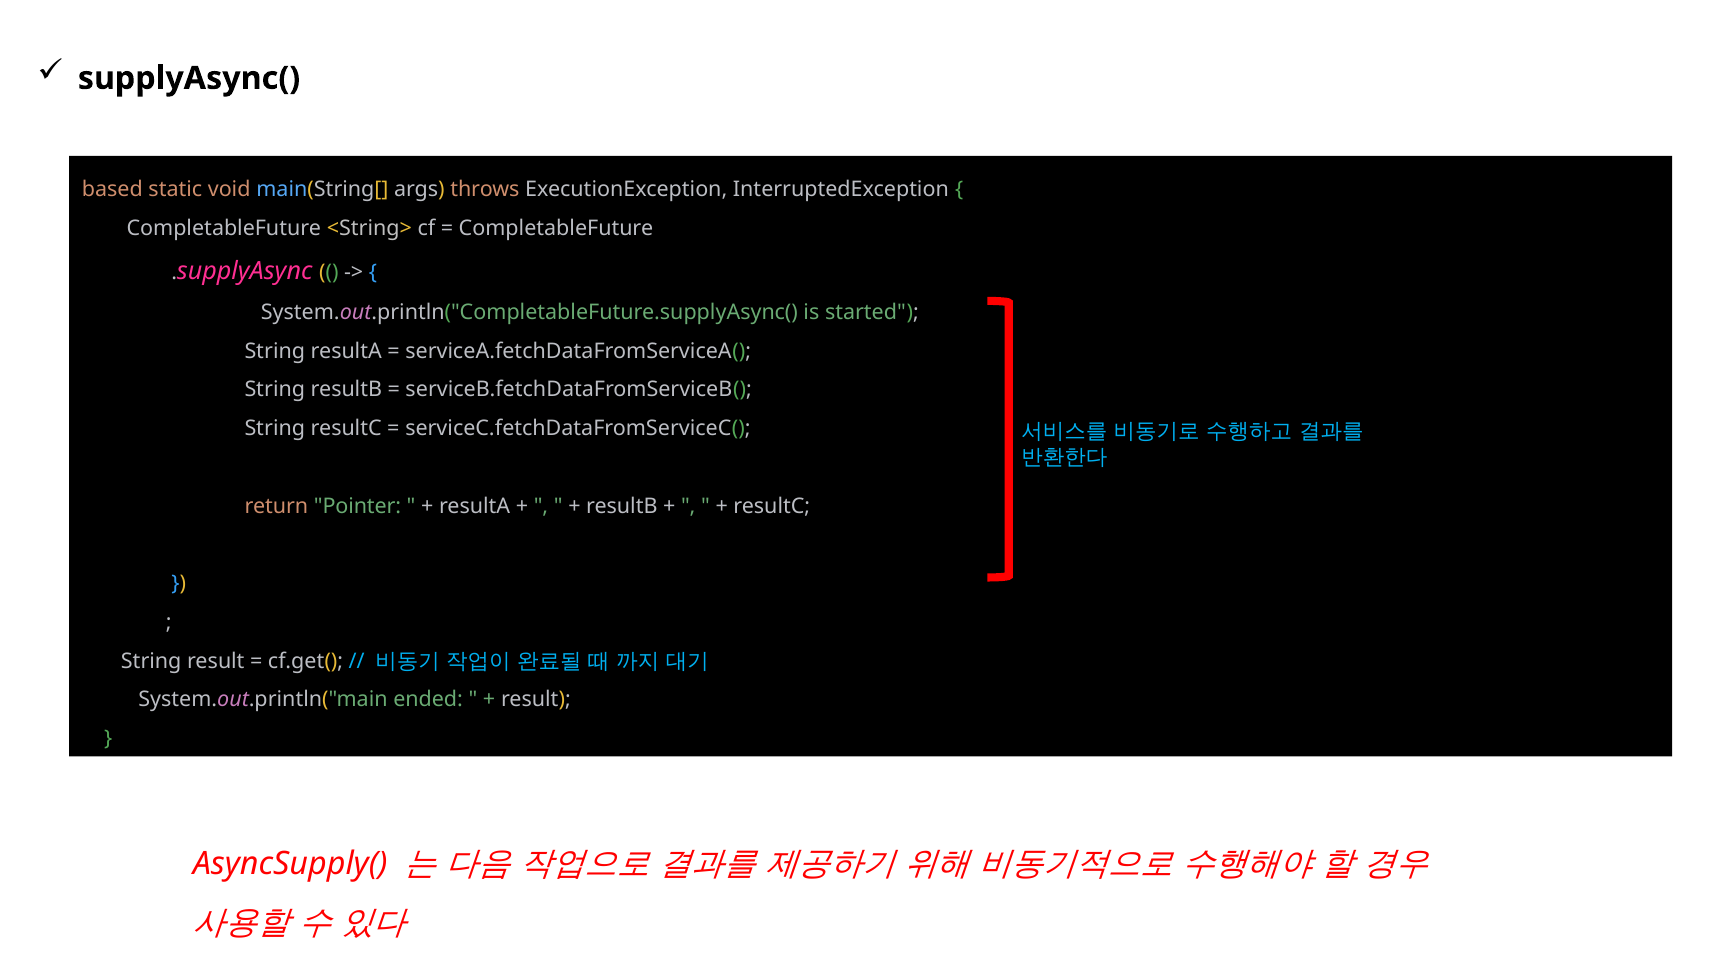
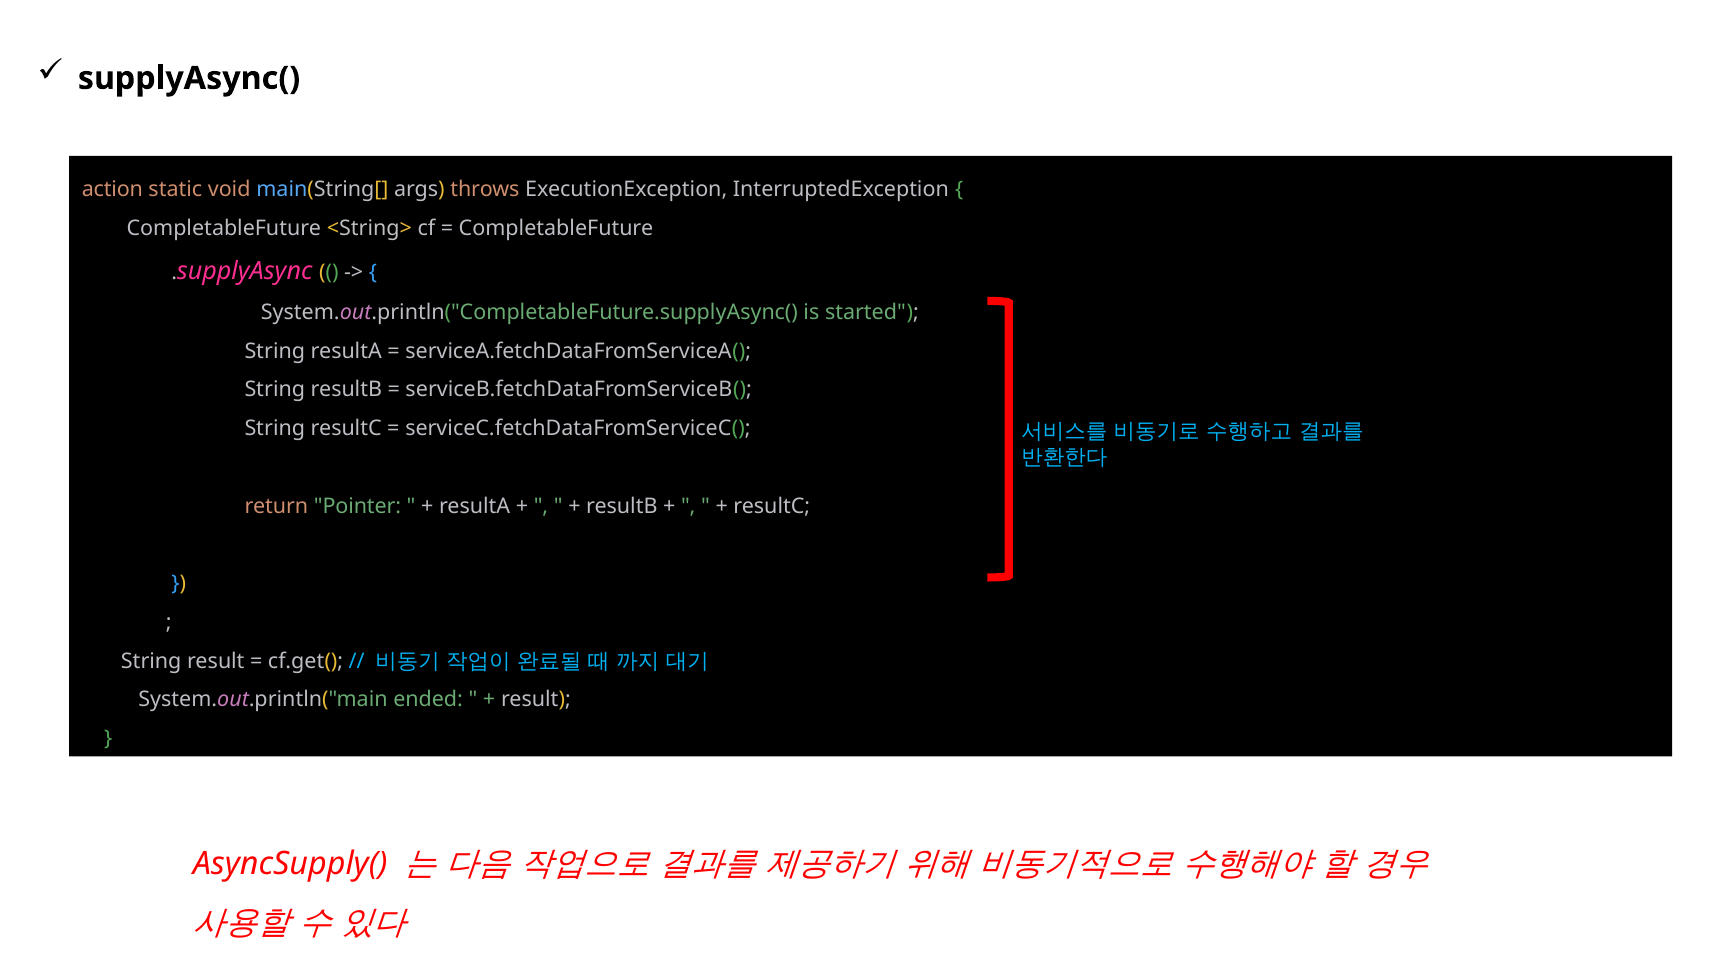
based: based -> action (112, 190)
